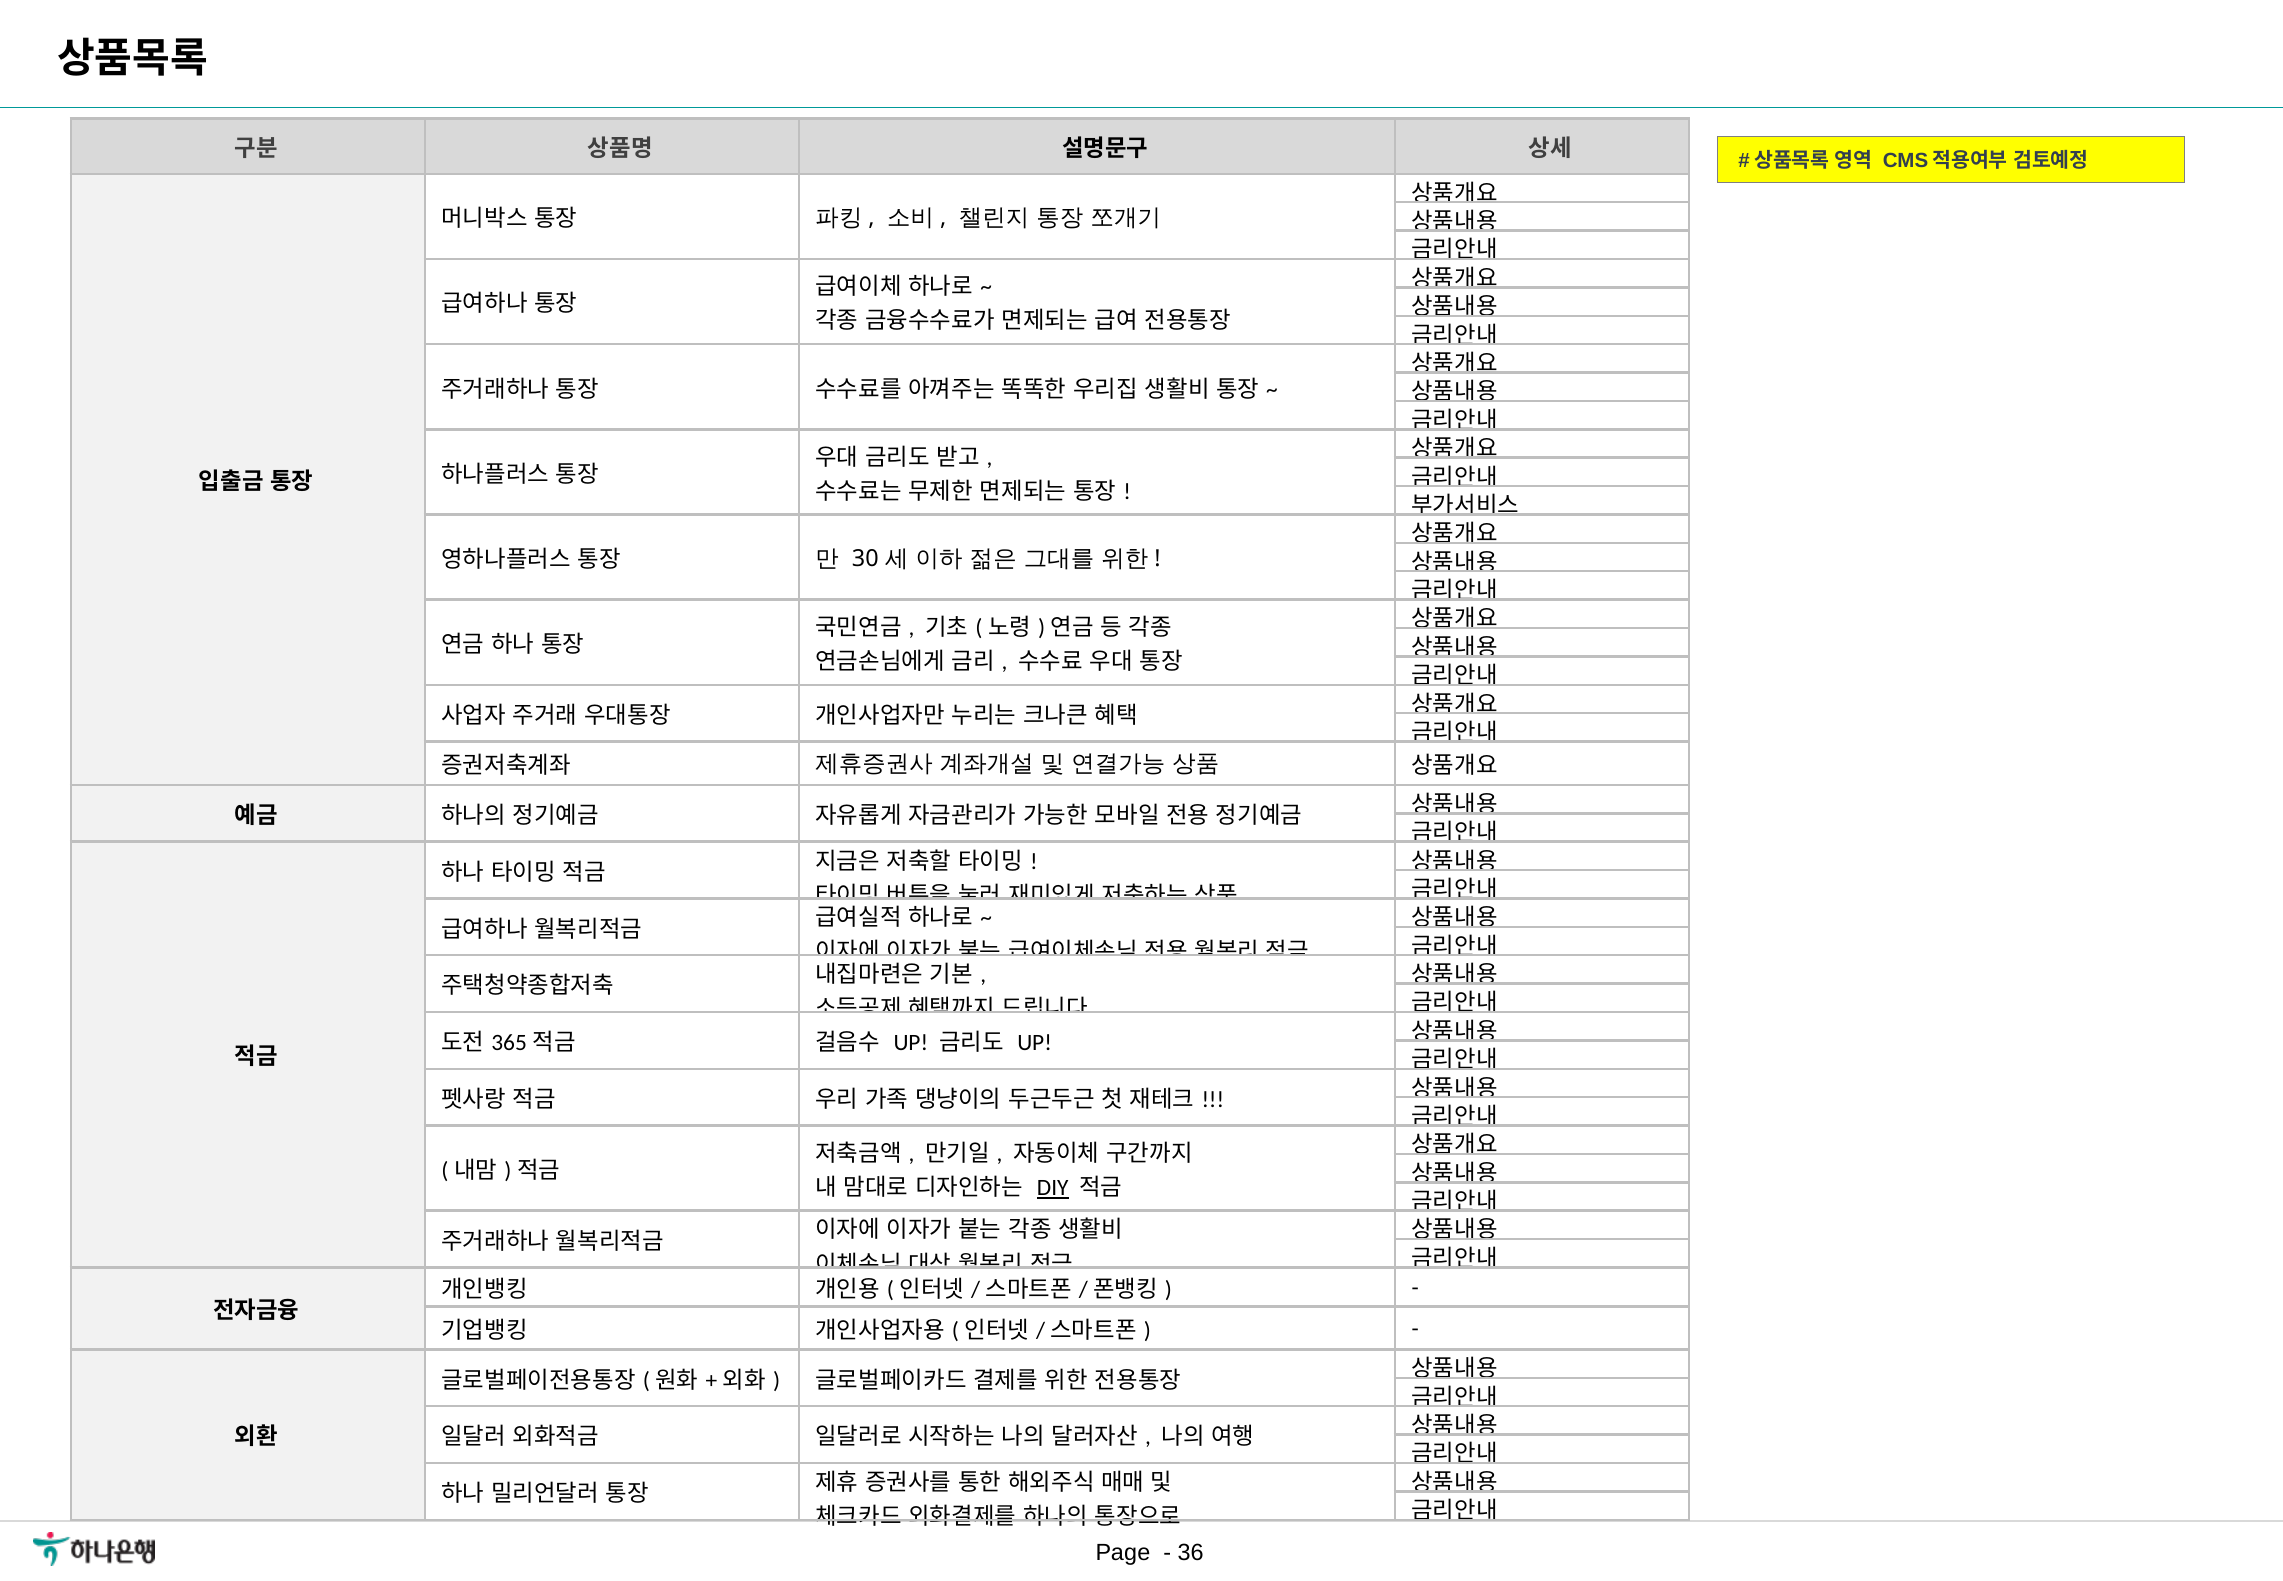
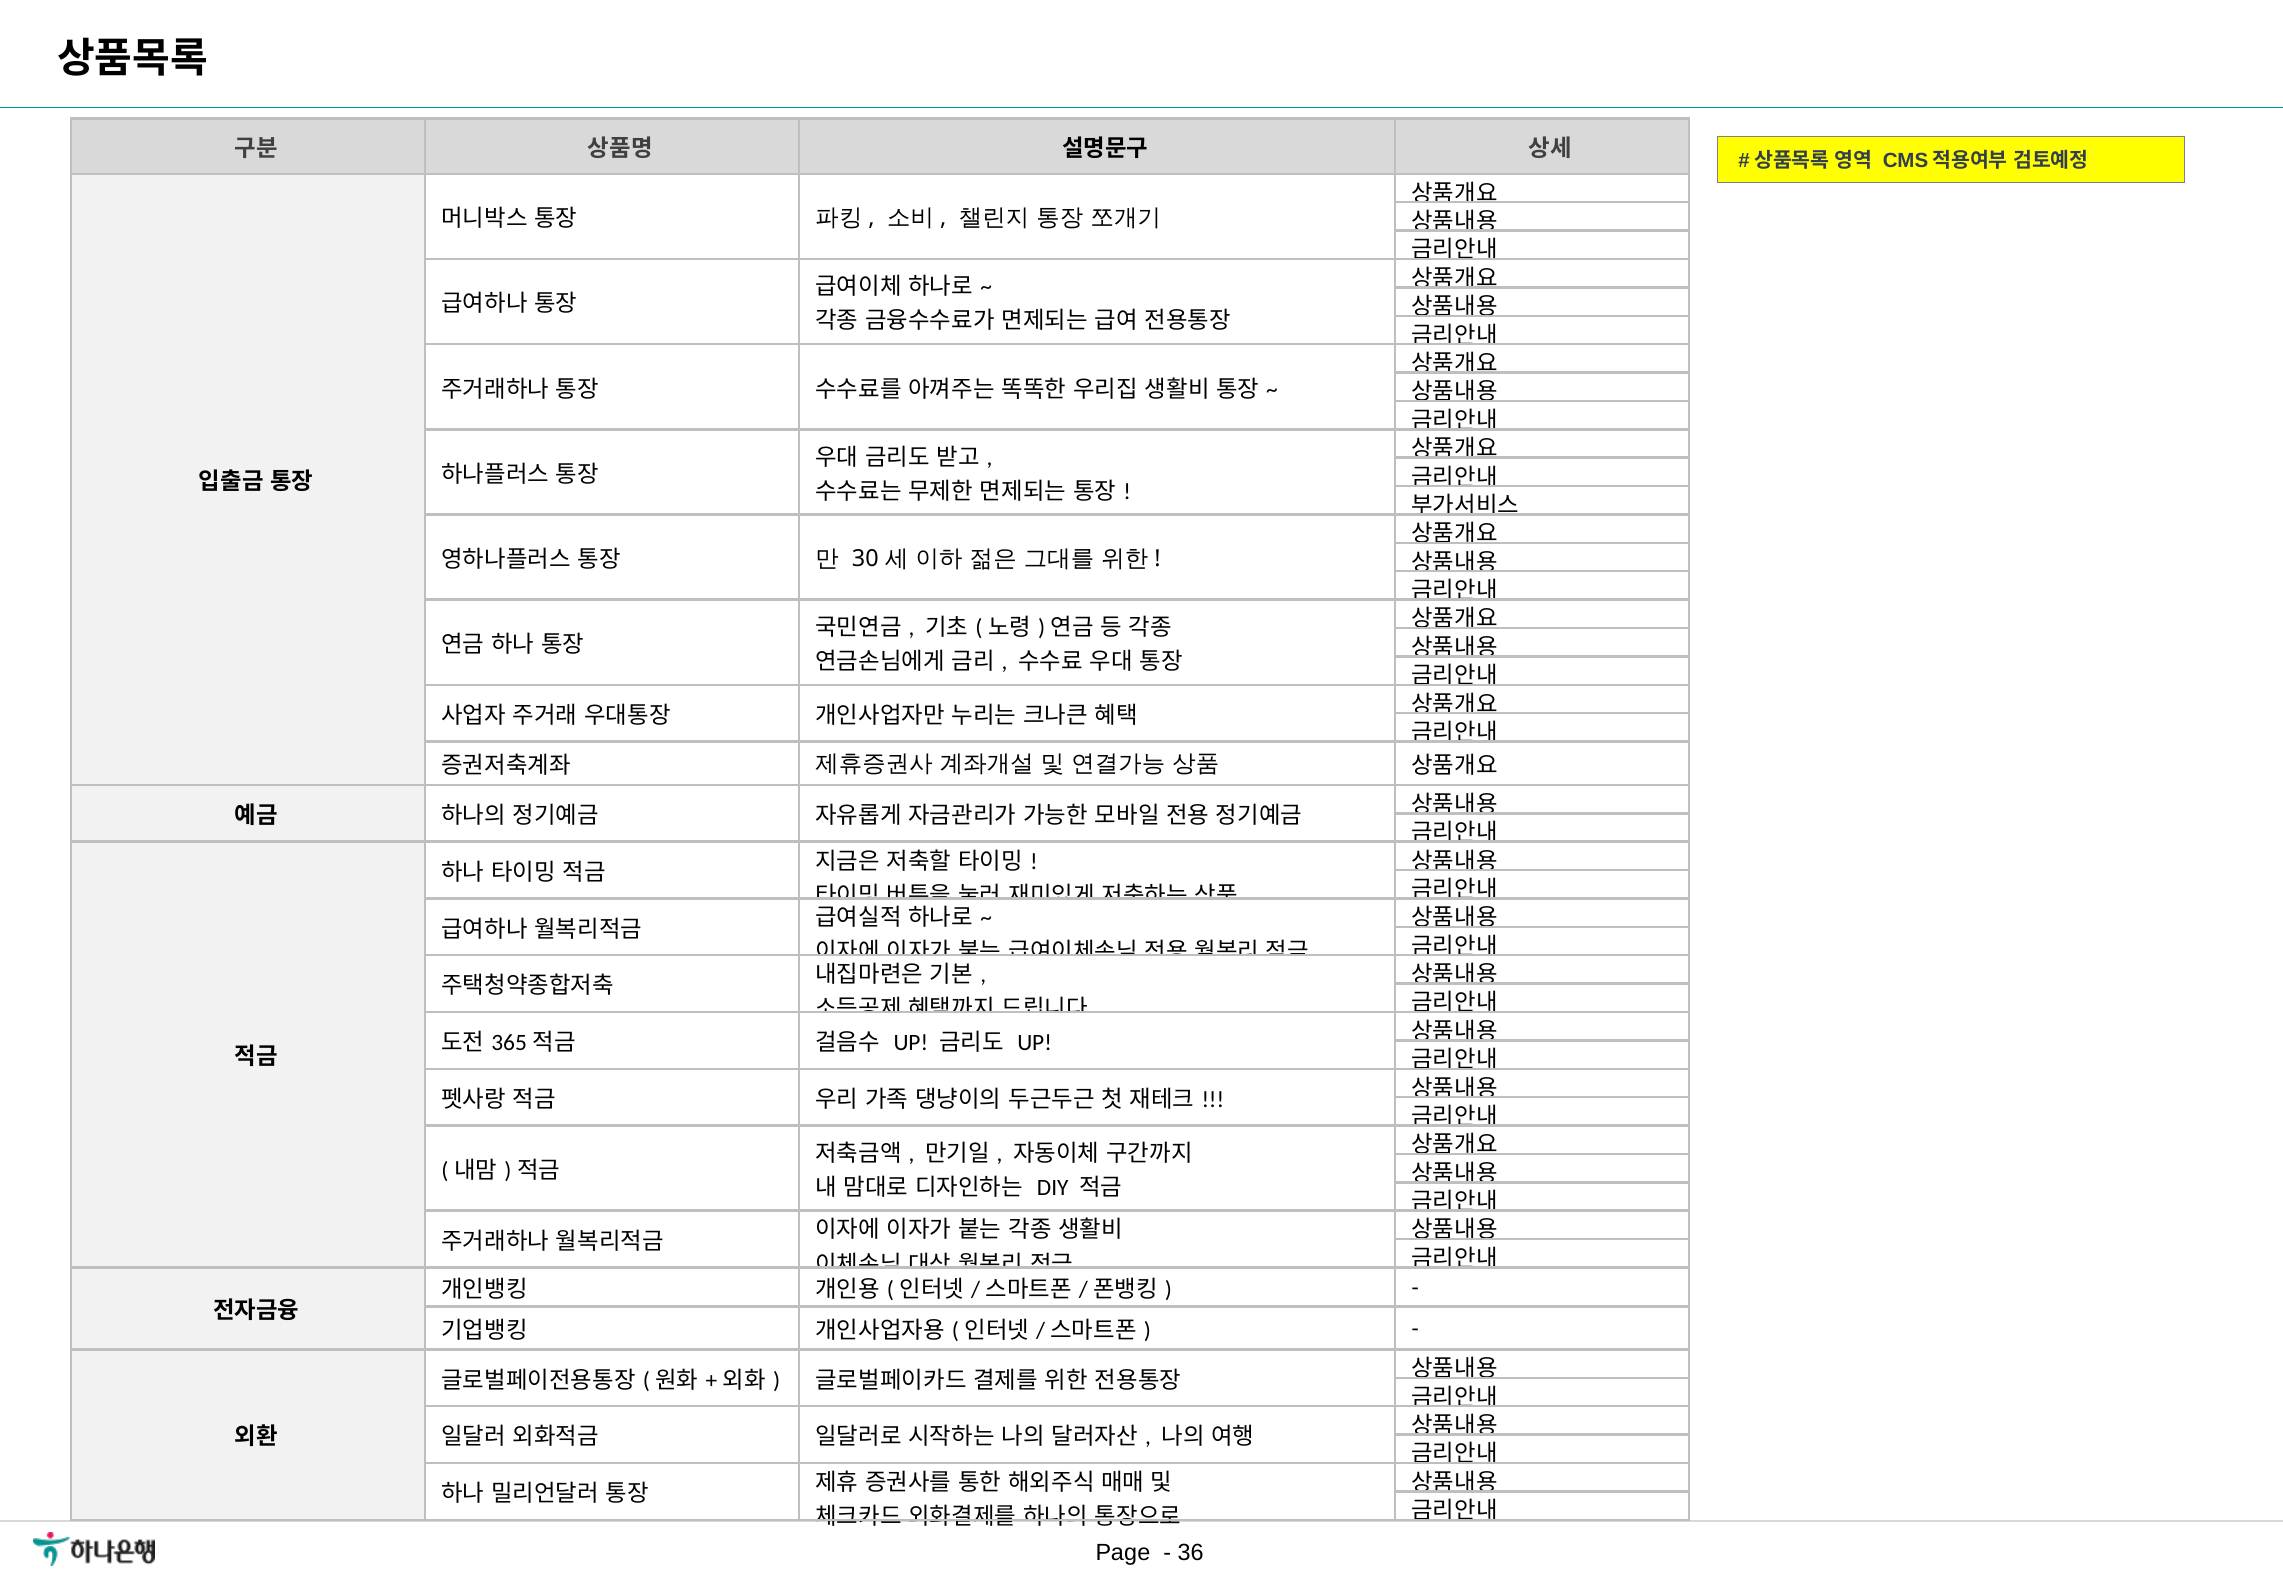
DIY underline: present -> none (1053, 1187)
